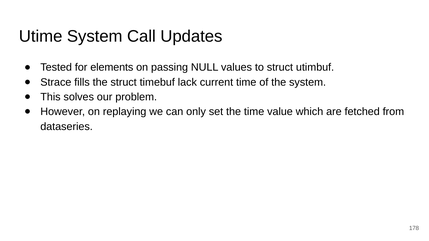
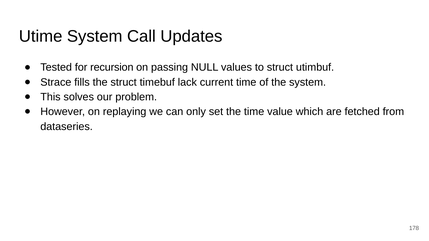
elements: elements -> recursion (112, 67)
